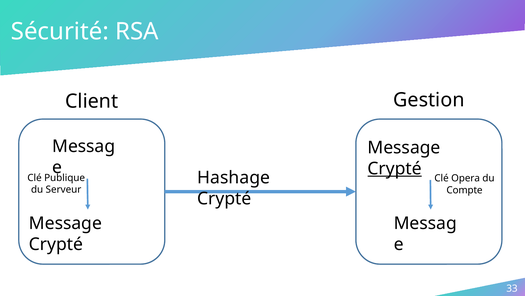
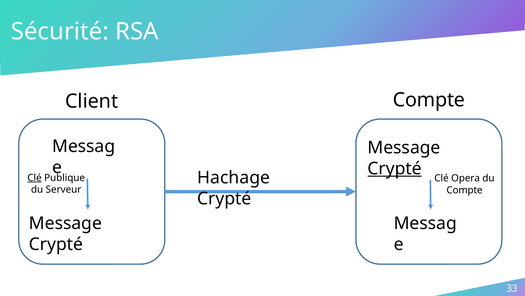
Client Gestion: Gestion -> Compte (429, 100)
Hashage: Hashage -> Hachage (234, 177)
Clé underline: none -> present (35, 177)
